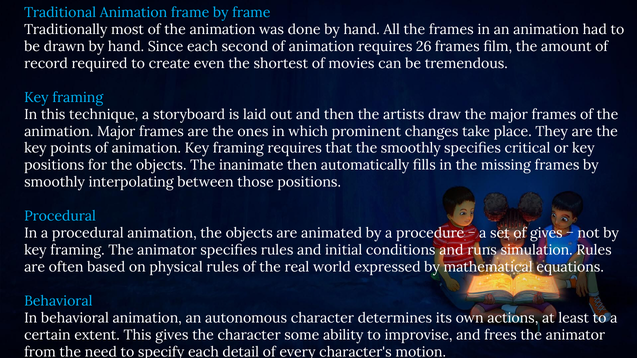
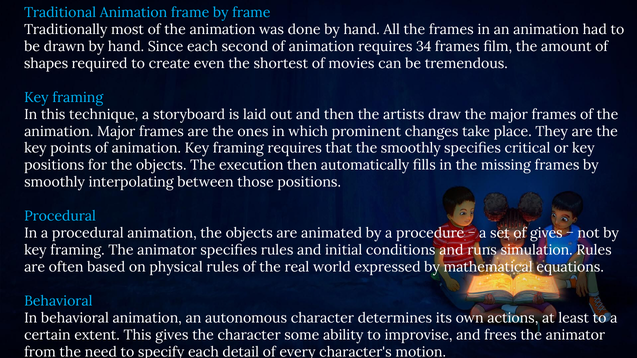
26: 26 -> 34 (424, 47)
record: record -> shapes (46, 64)
inanimate: inanimate -> execution (251, 165)
